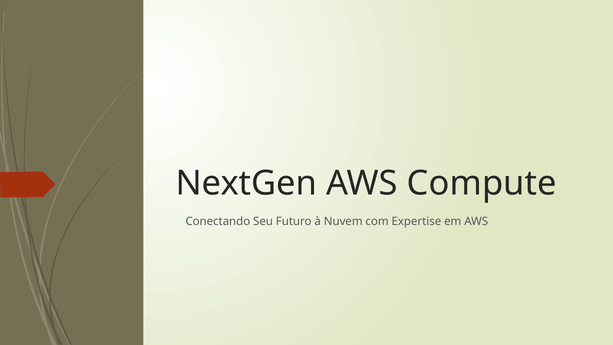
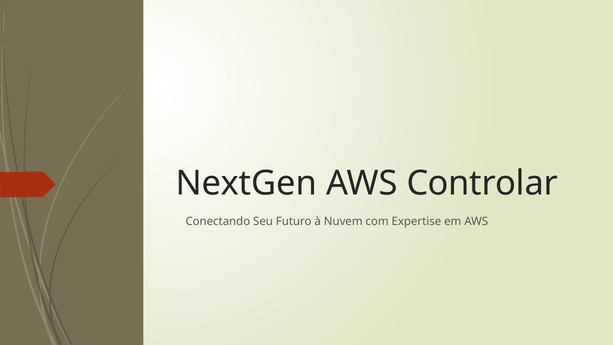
Compute: Compute -> Controlar (482, 183)
